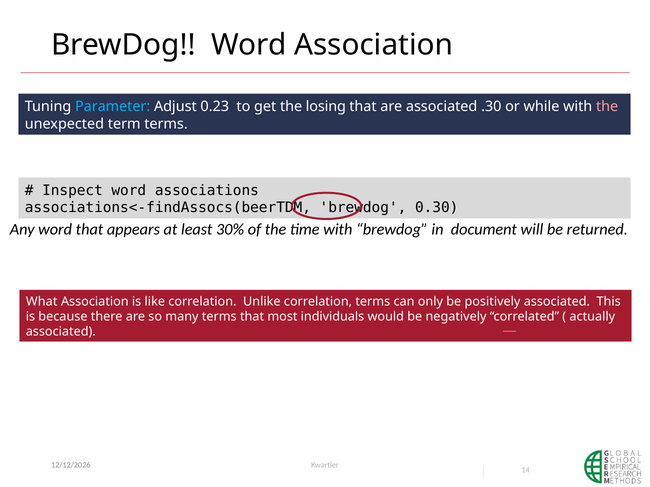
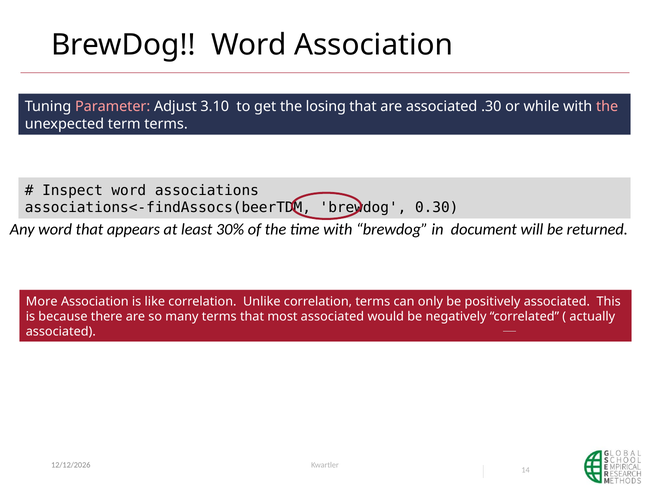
Parameter colour: light blue -> pink (113, 107)
0.23: 0.23 -> 3.10 (215, 107)
What: What -> More (42, 302)
most individuals: individuals -> associated (332, 317)
